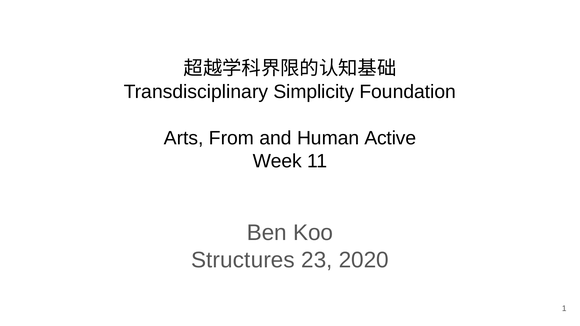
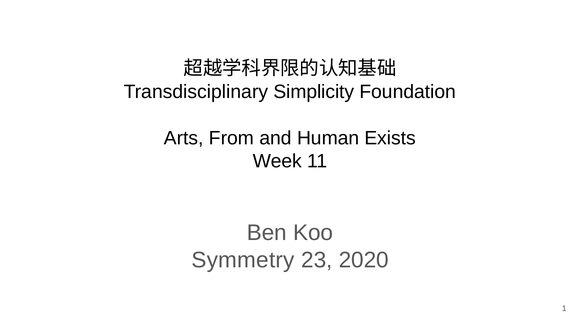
Active: Active -> Exists (390, 138)
Structures: Structures -> Symmetry (243, 260)
